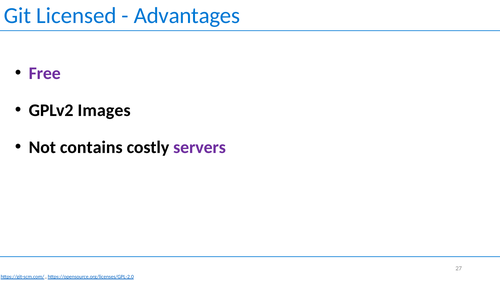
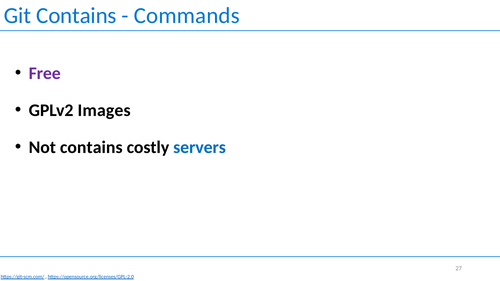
Git Licensed: Licensed -> Contains (76, 16)
Advantages: Advantages -> Commands (187, 16)
servers colour: purple -> blue (200, 148)
